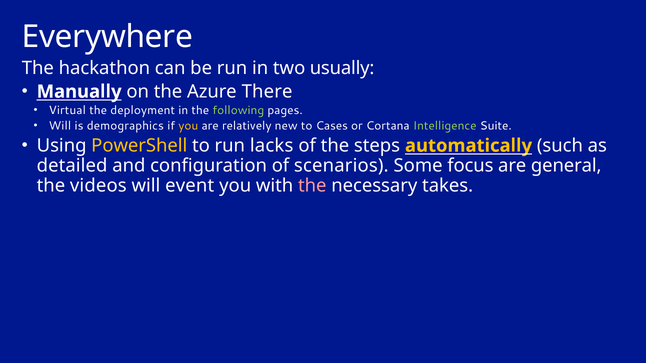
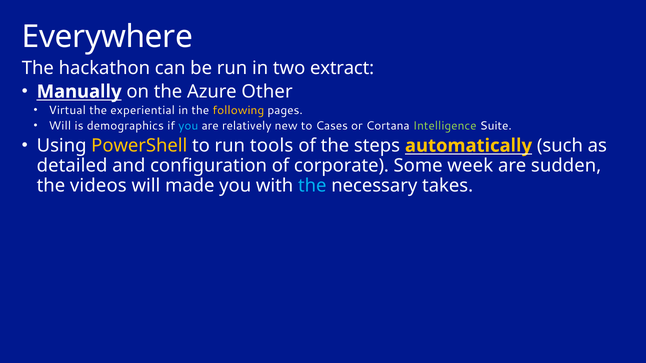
usually: usually -> extract (342, 68)
There: There -> Other (267, 92)
deployment: deployment -> experiential (143, 111)
following colour: light green -> yellow (238, 111)
you colour: yellow -> light blue (188, 126)
lacks: lacks -> tools (272, 146)
scenarios: scenarios -> corporate (341, 166)
focus: focus -> week (470, 166)
general: general -> sudden (566, 166)
event: event -> made (190, 186)
the colour: pink -> light blue (312, 186)
